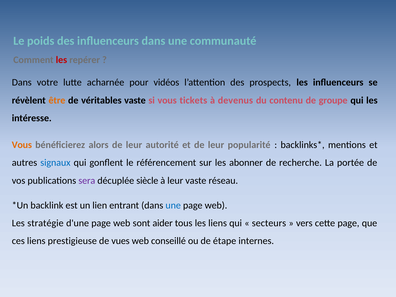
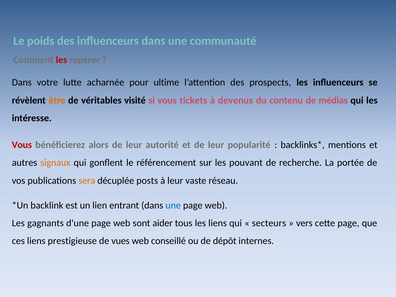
vidéos: vidéos -> ultime (166, 82)
véritables vaste: vaste -> visité (135, 100)
groupe: groupe -> médias (333, 100)
Vous colour: orange -> red (22, 145)
signaux colour: blue -> orange (55, 163)
abonner: abonner -> pouvant (246, 163)
sera colour: purple -> orange (87, 181)
siècle: siècle -> posts (147, 181)
stratégie: stratégie -> gagnants (46, 223)
étape: étape -> dépôt (225, 241)
